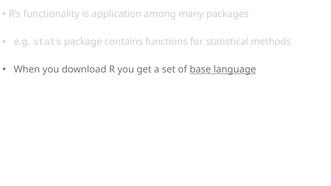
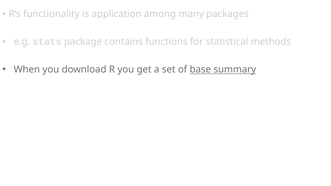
language: language -> summary (235, 69)
